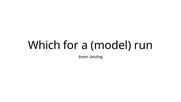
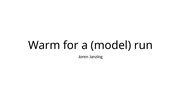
Which: Which -> Warm (44, 45)
